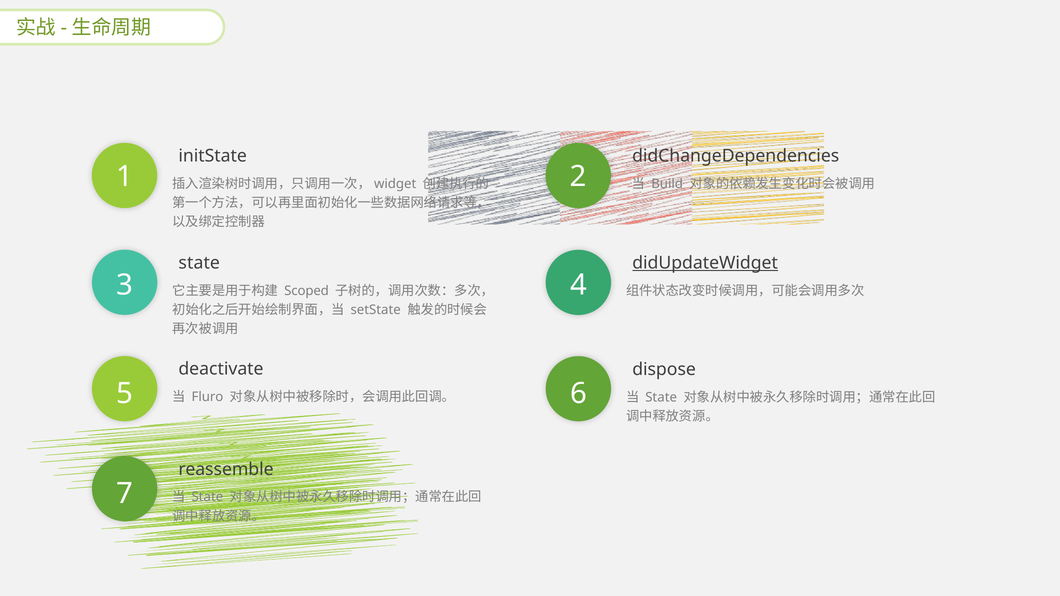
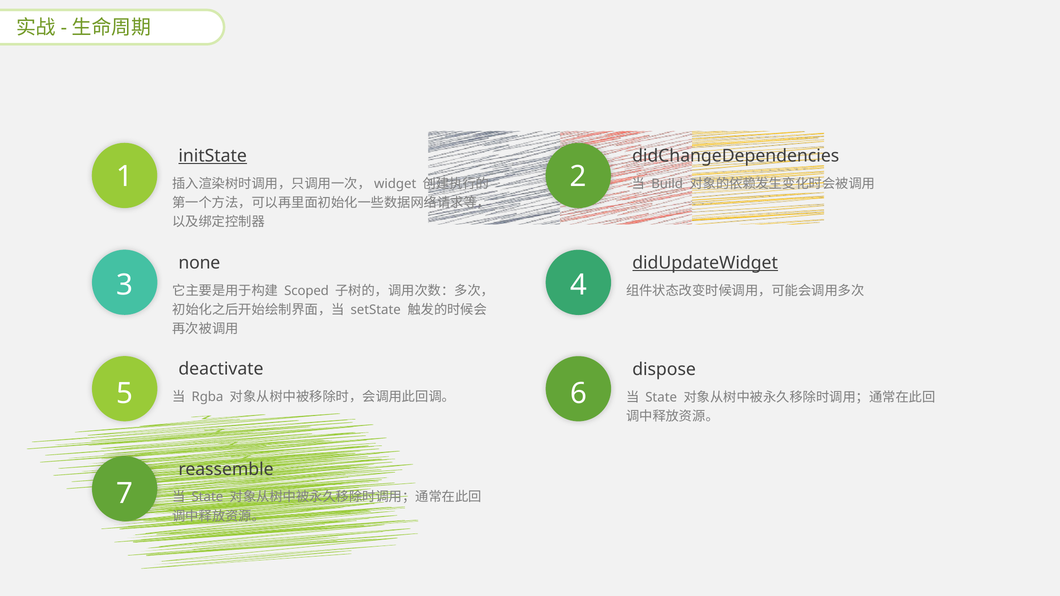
initState underline: none -> present (213, 156)
state: state -> none (199, 263)
Fluro: Fluro -> Rgba (207, 397)
